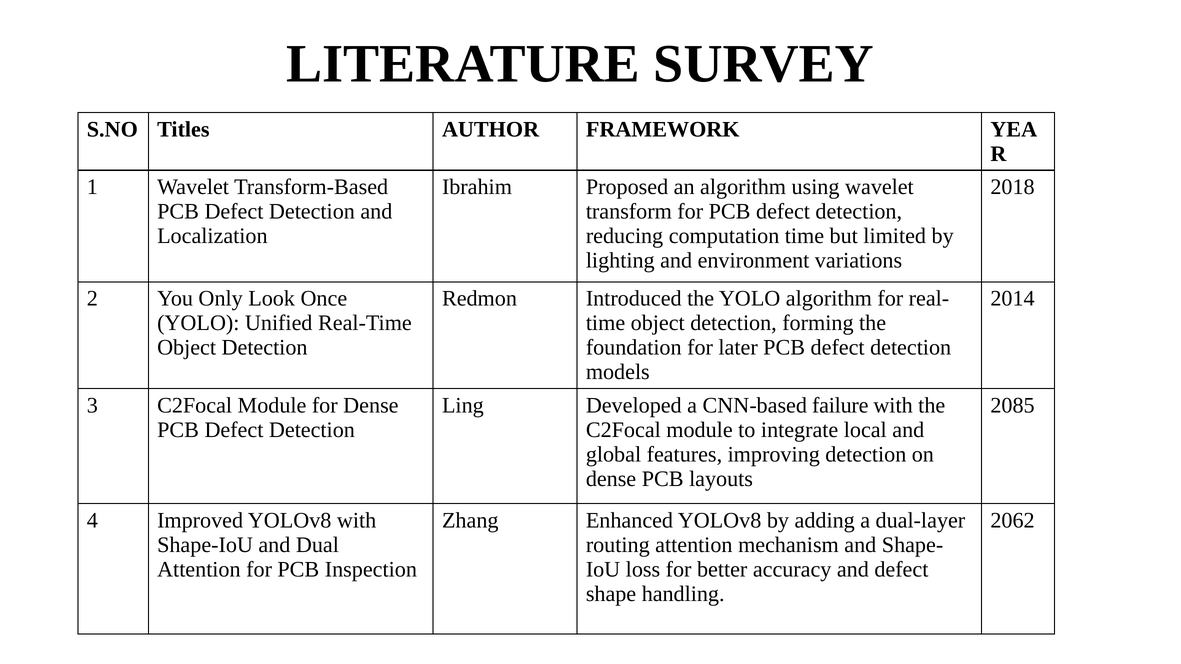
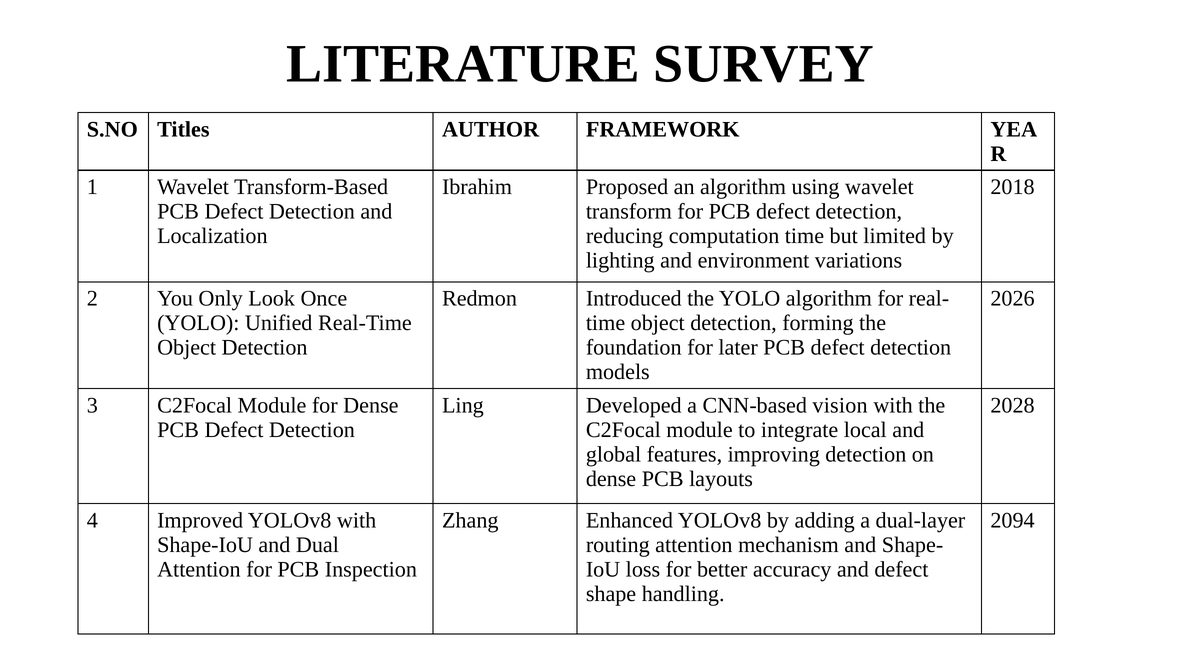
2014: 2014 -> 2026 (1013, 299)
failure: failure -> vision (840, 406)
2085: 2085 -> 2028 (1013, 406)
2062: 2062 -> 2094 (1013, 521)
